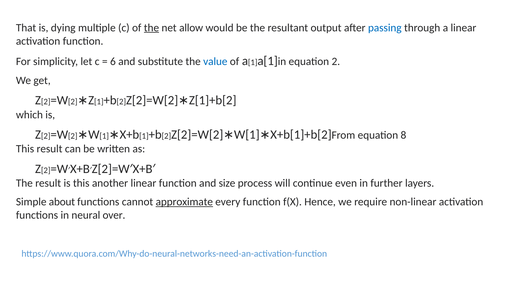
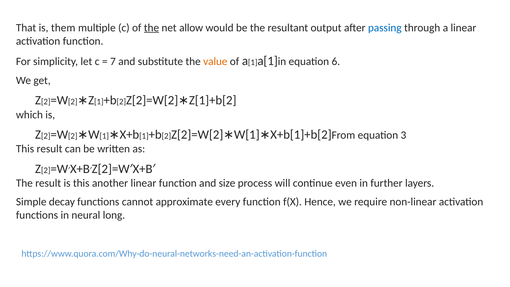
dying: dying -> them (63, 28)
6: 6 -> 7 (113, 61)
value colour: blue -> orange (215, 61)
equation 2: 2 -> 6 (336, 61)
8: 8 -> 3 (403, 135)
about: about -> decay (62, 202)
approximate underline: present -> none (184, 202)
over: over -> long (114, 215)
